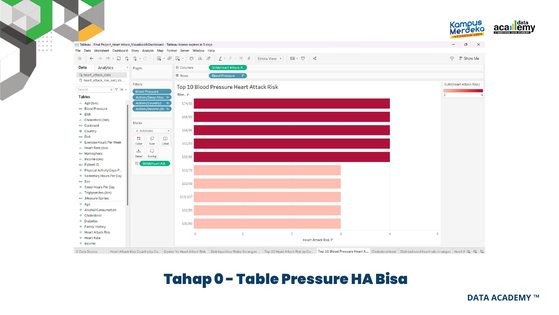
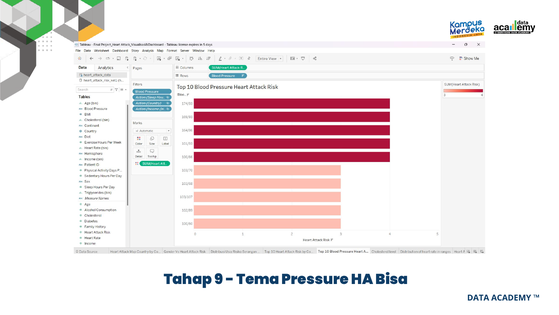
0: 0 -> 9 (219, 279)
Table: Table -> Tema (258, 279)
